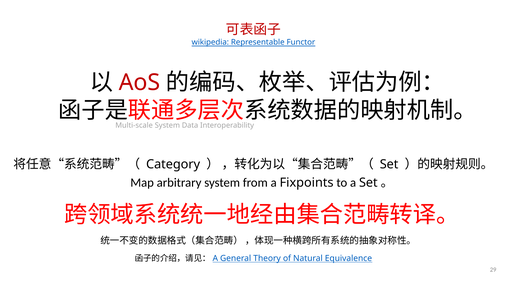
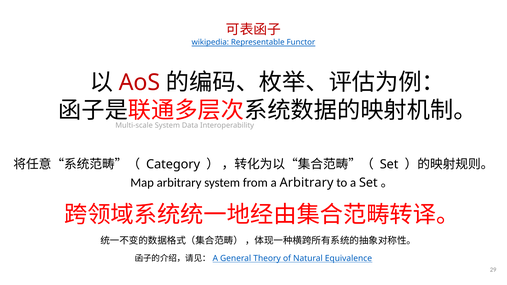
a Fixpoints: Fixpoints -> Arbitrary (307, 183)
